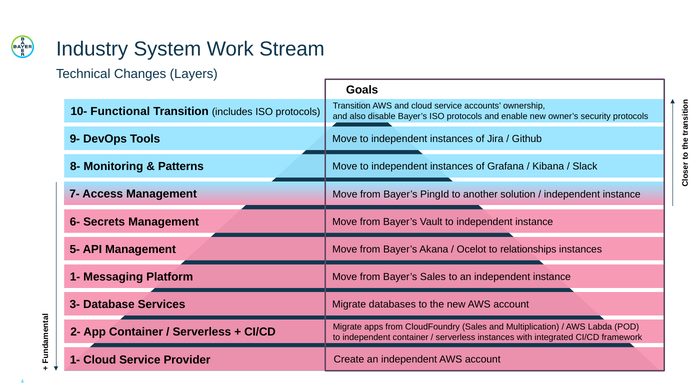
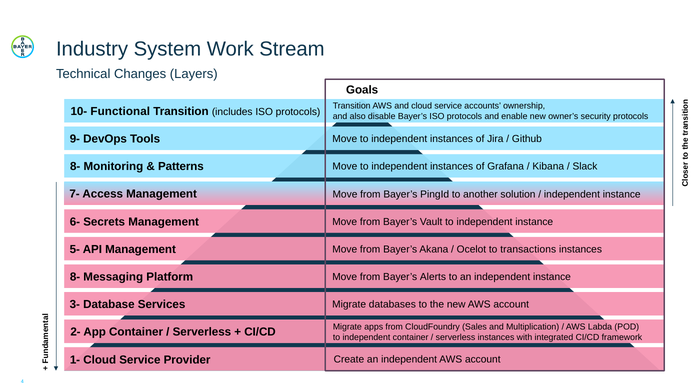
relationships: relationships -> transactions (528, 249)
1-: 1- -> 8- (75, 277)
Bayer’s Sales: Sales -> Alerts (433, 277)
